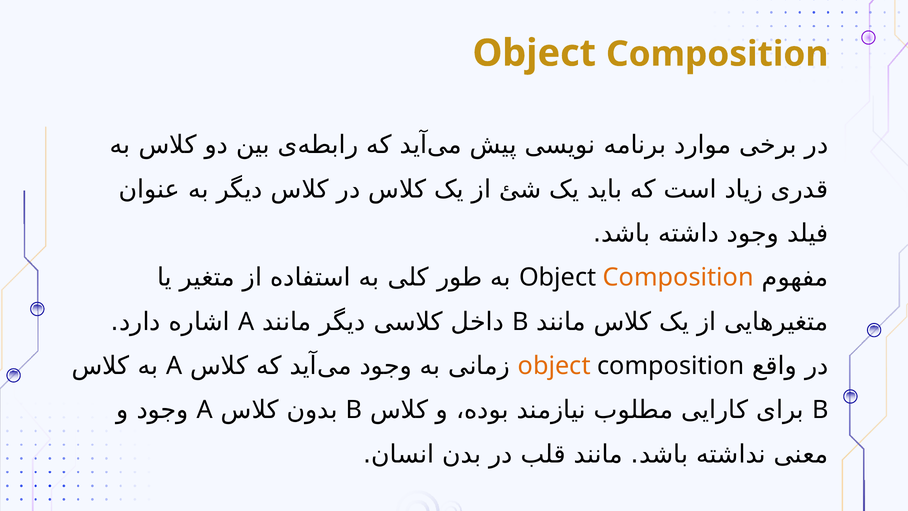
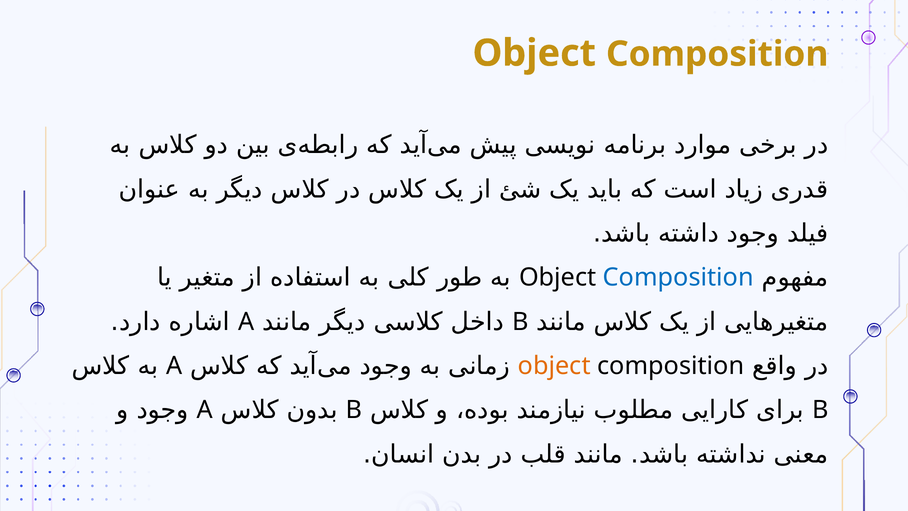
Composition colour: orange -> blue (678, 277)
